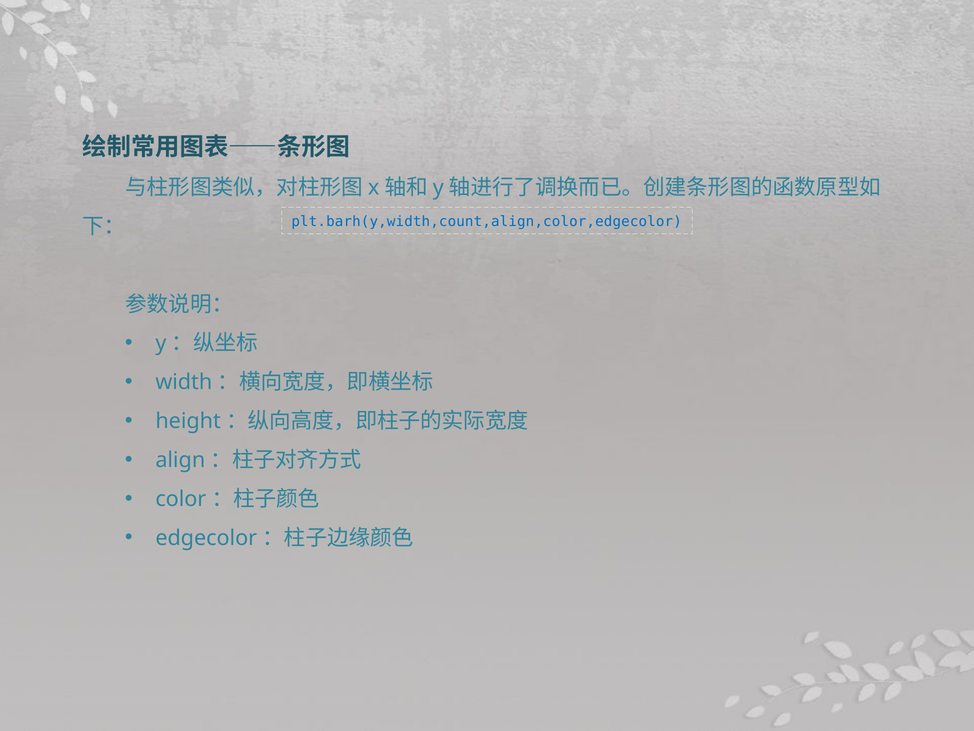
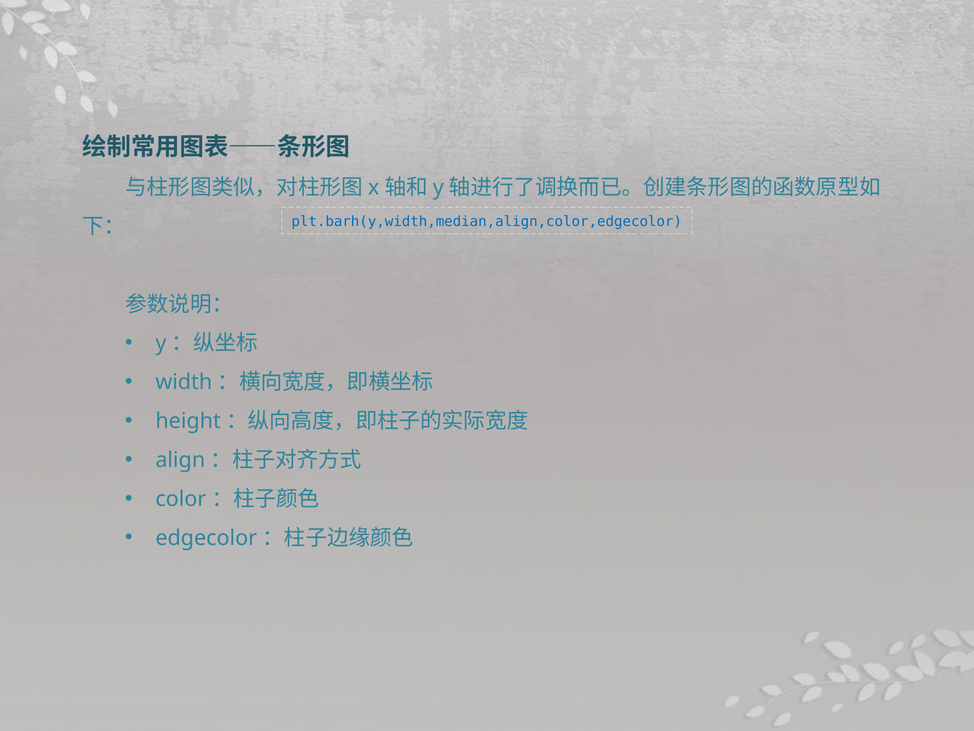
plt.barh(y,width,count,align,color,edgecolor: plt.barh(y,width,count,align,color,edgecolor -> plt.barh(y,width,median,align,color,edgecolor (487, 221)
